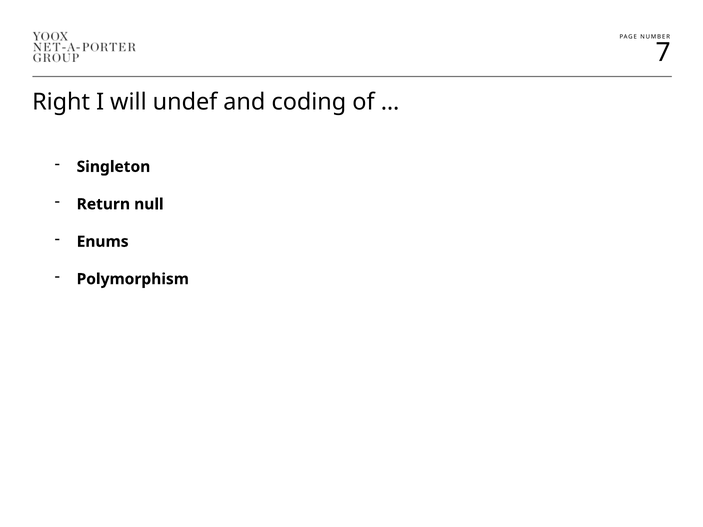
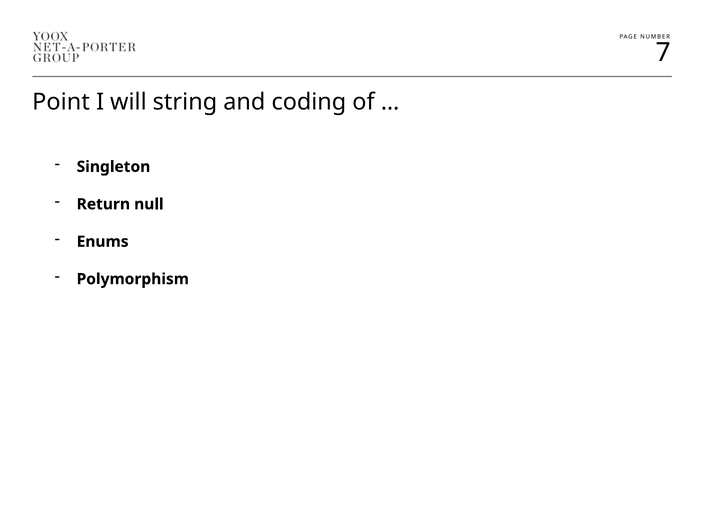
Right: Right -> Point (61, 102)
undef: undef -> string (185, 102)
